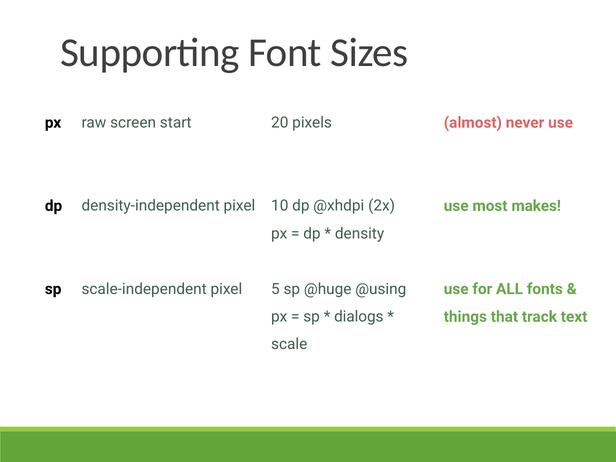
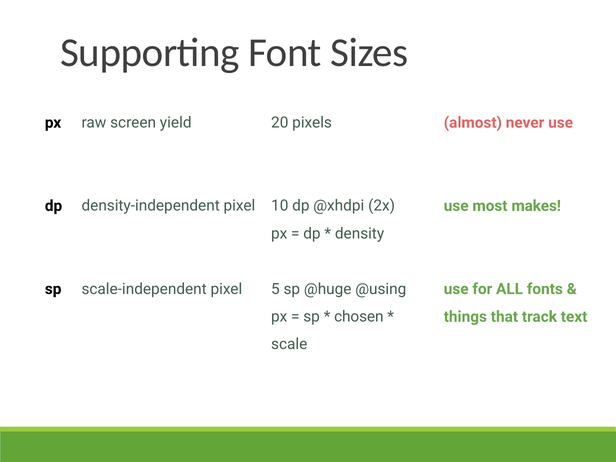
start: start -> yield (176, 123)
dialogs: dialogs -> chosen (359, 317)
